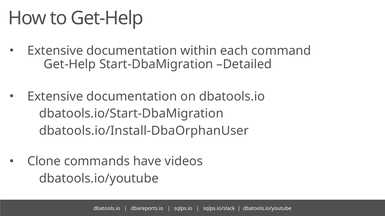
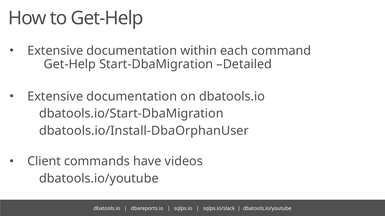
Clone: Clone -> Client (44, 162)
